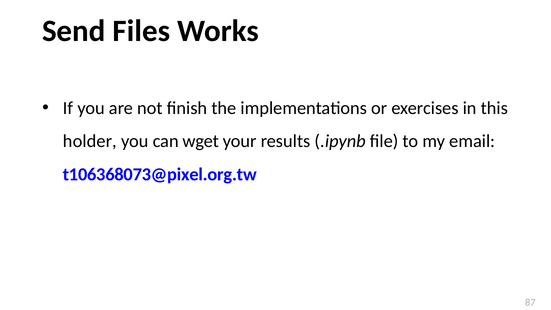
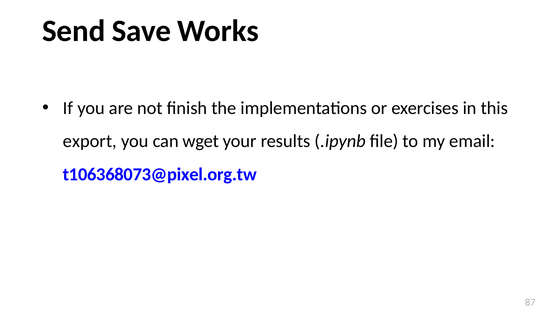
Files: Files -> Save (142, 31)
holder: holder -> export (90, 141)
